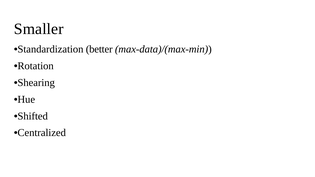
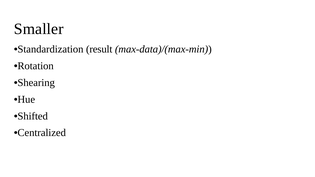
better: better -> result (99, 49)
